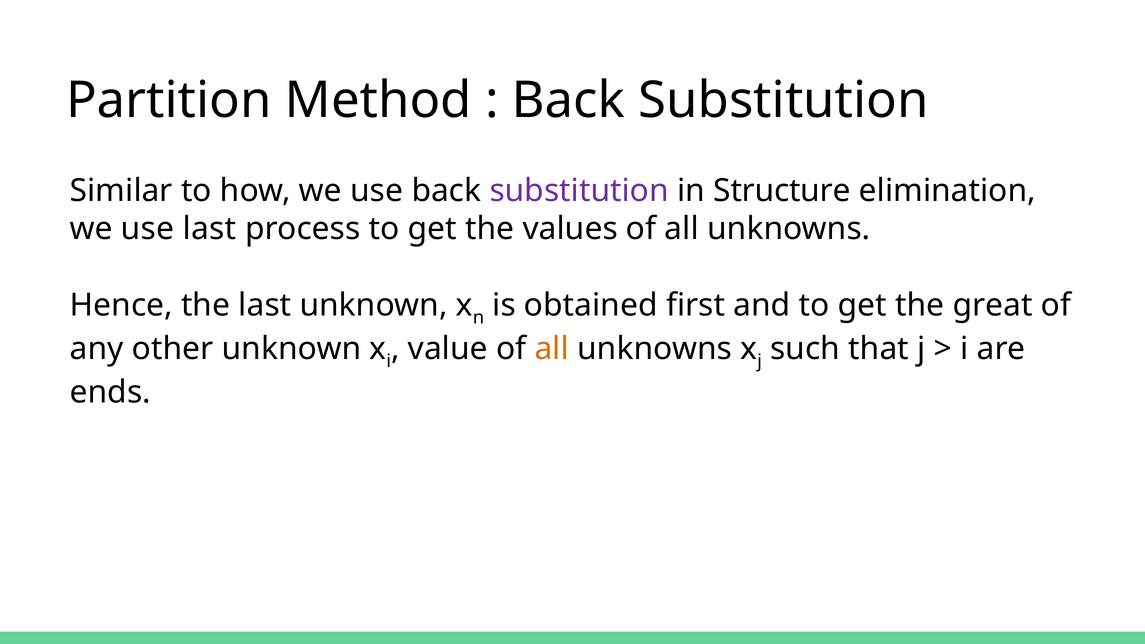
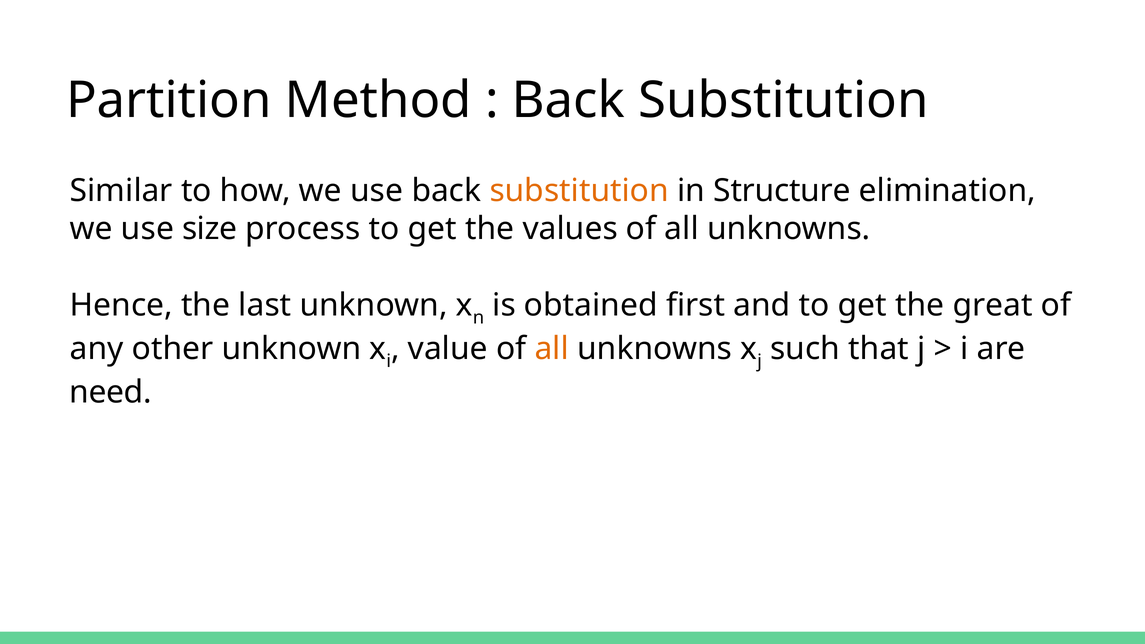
substitution colour: purple -> orange (579, 191)
use last: last -> size (210, 229)
ends: ends -> need (110, 392)
